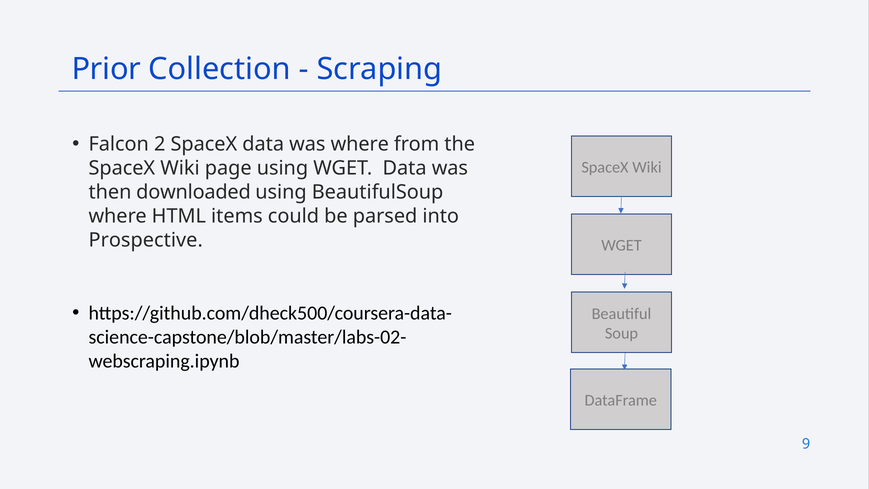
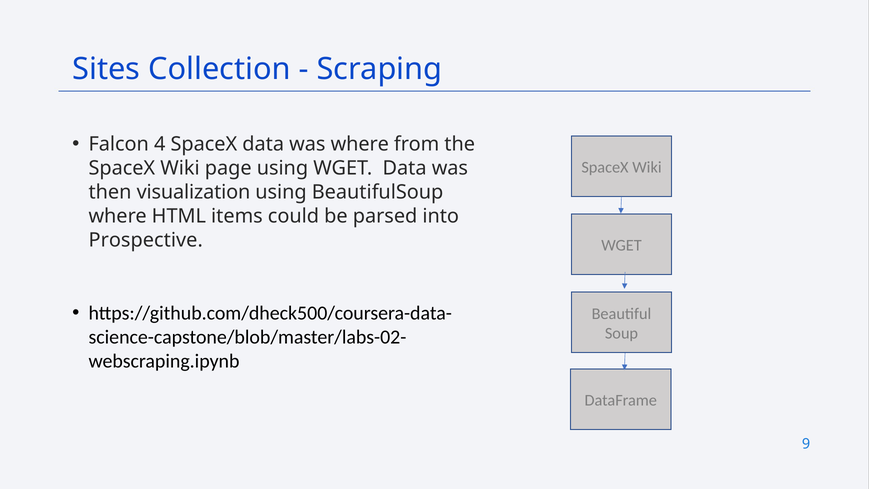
Prior: Prior -> Sites (106, 69)
2: 2 -> 4 (160, 144)
downloaded: downloaded -> visualization (193, 192)
